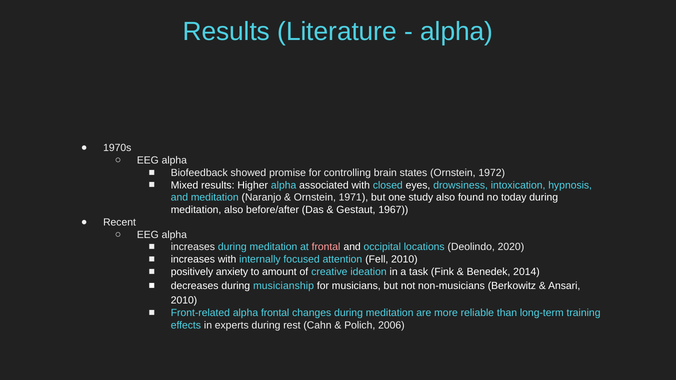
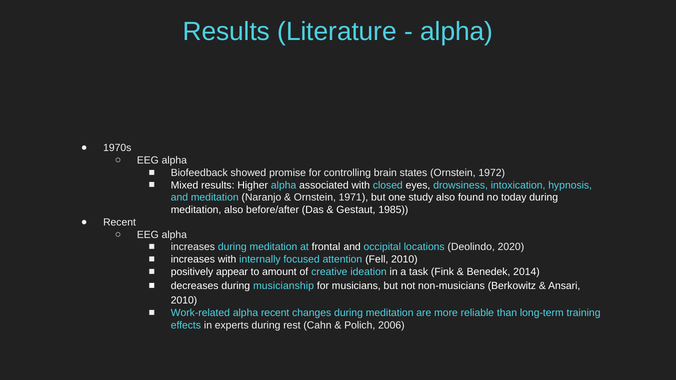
1967: 1967 -> 1985 (393, 210)
frontal colour: pink -> white (326, 247)
anxiety: anxiety -> appear (232, 272)
Front-related: Front-related -> Work-related (200, 313)
alpha frontal: frontal -> recent (275, 313)
